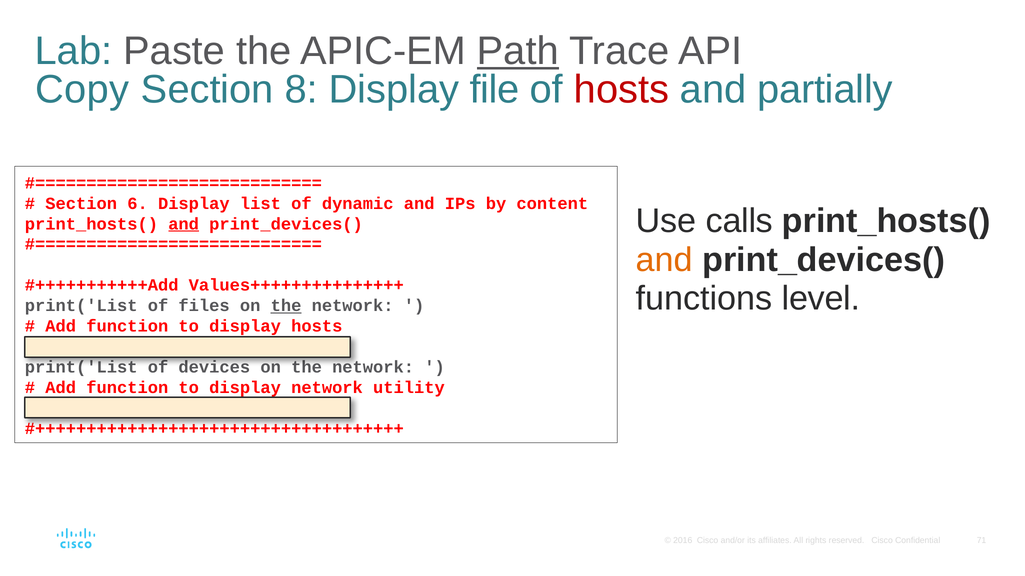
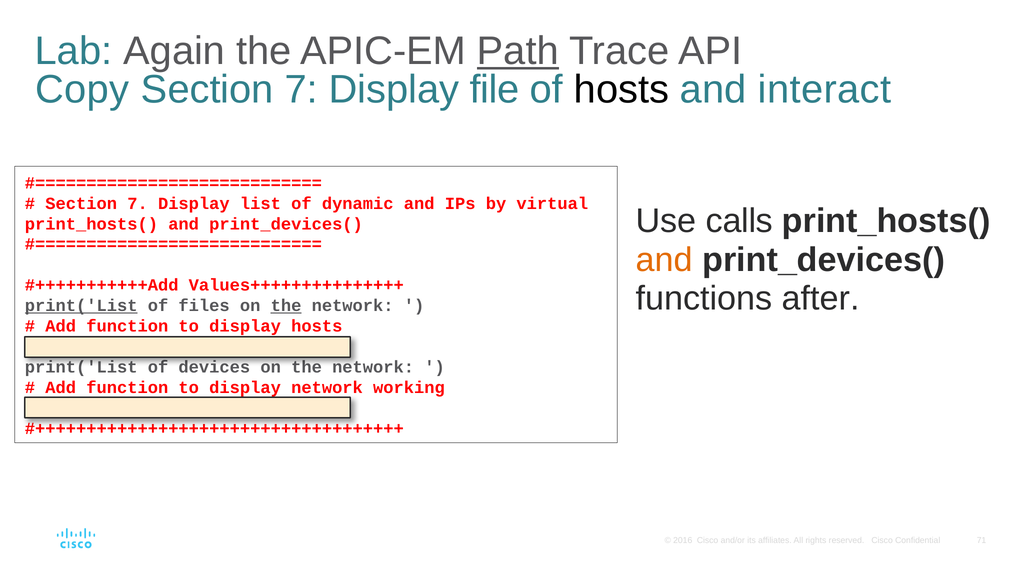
Paste: Paste -> Again (174, 51)
8: 8 -> 7 (301, 90)
hosts colour: red -> black (621, 90)
partially: partially -> interact (825, 90)
6: 6 -> 7 (138, 204)
content: content -> virtual (552, 204)
and underline: present -> none (184, 224)
level: level -> after (821, 299)
print('List underline: none -> present (81, 306)
utility: utility -> working (409, 388)
